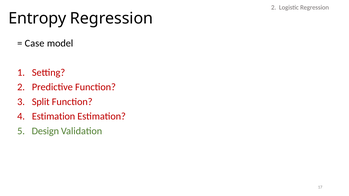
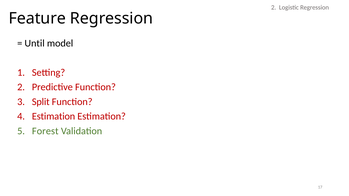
Entropy: Entropy -> Feature (37, 18)
Case: Case -> Until (35, 43)
Design: Design -> Forest (45, 131)
